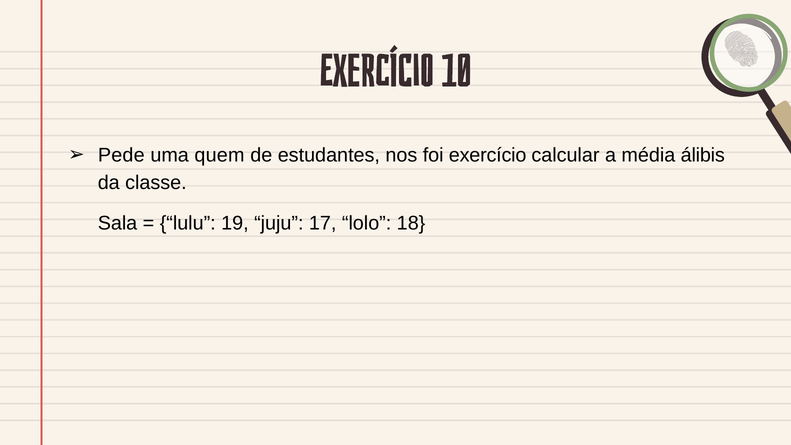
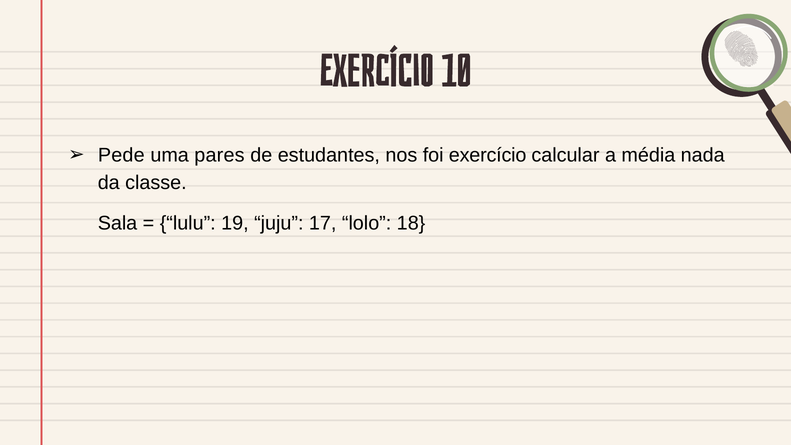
quem: quem -> pares (219, 155)
álibis: álibis -> nada (703, 155)
